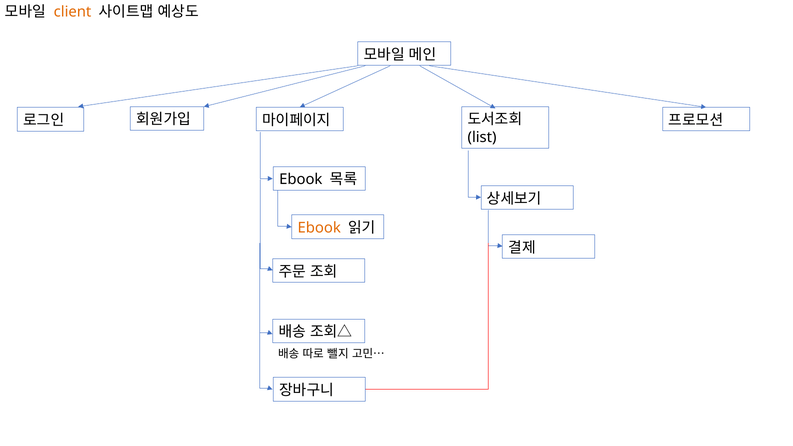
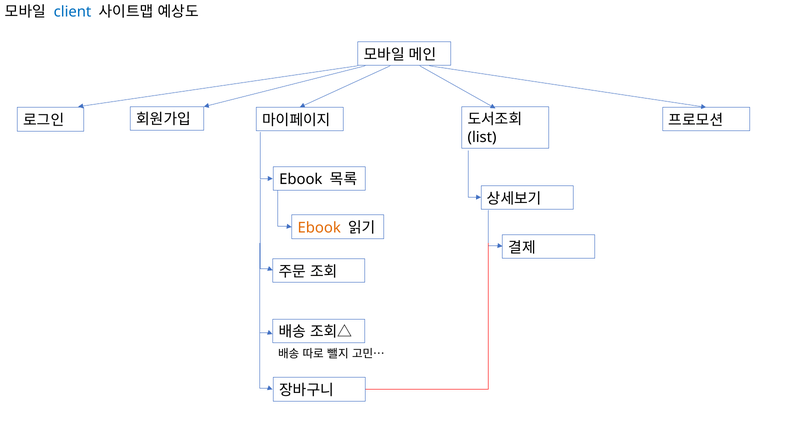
client colour: orange -> blue (73, 12)
